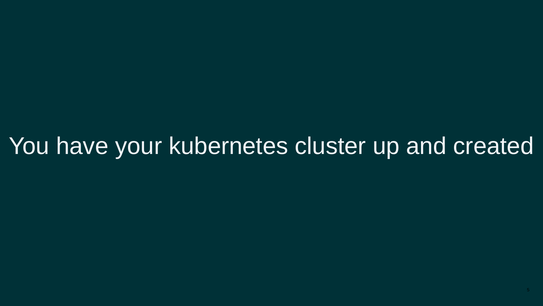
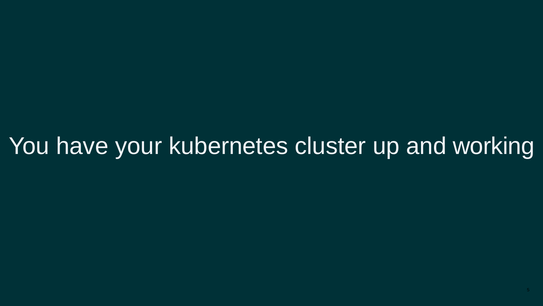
created: created -> working (494, 146)
